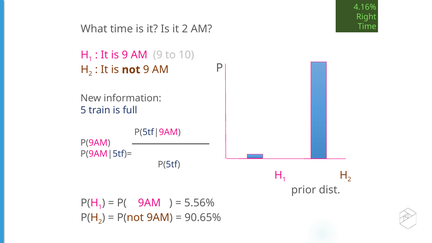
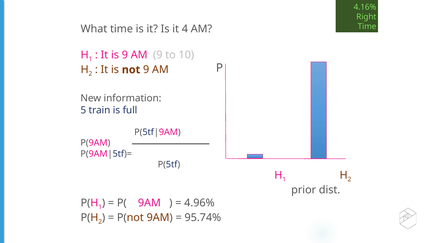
it 2: 2 -> 4 (185, 29)
5.56%: 5.56% -> 4.96% (199, 203)
90.65%: 90.65% -> 95.74% (203, 218)
